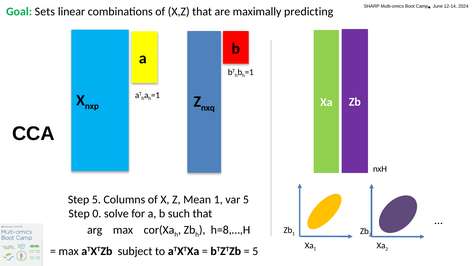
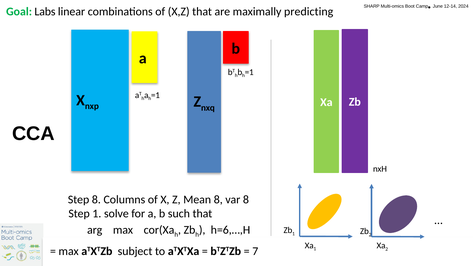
Sets: Sets -> Labs (45, 12)
Step 5: 5 -> 8 (96, 199)
Mean 1: 1 -> 8 (218, 199)
var 5: 5 -> 8 (246, 199)
Step 0: 0 -> 1 (97, 214)
h=8,…,H: h=8,…,H -> h=6,…,H (230, 230)
5: 5 -> 7 (255, 251)
